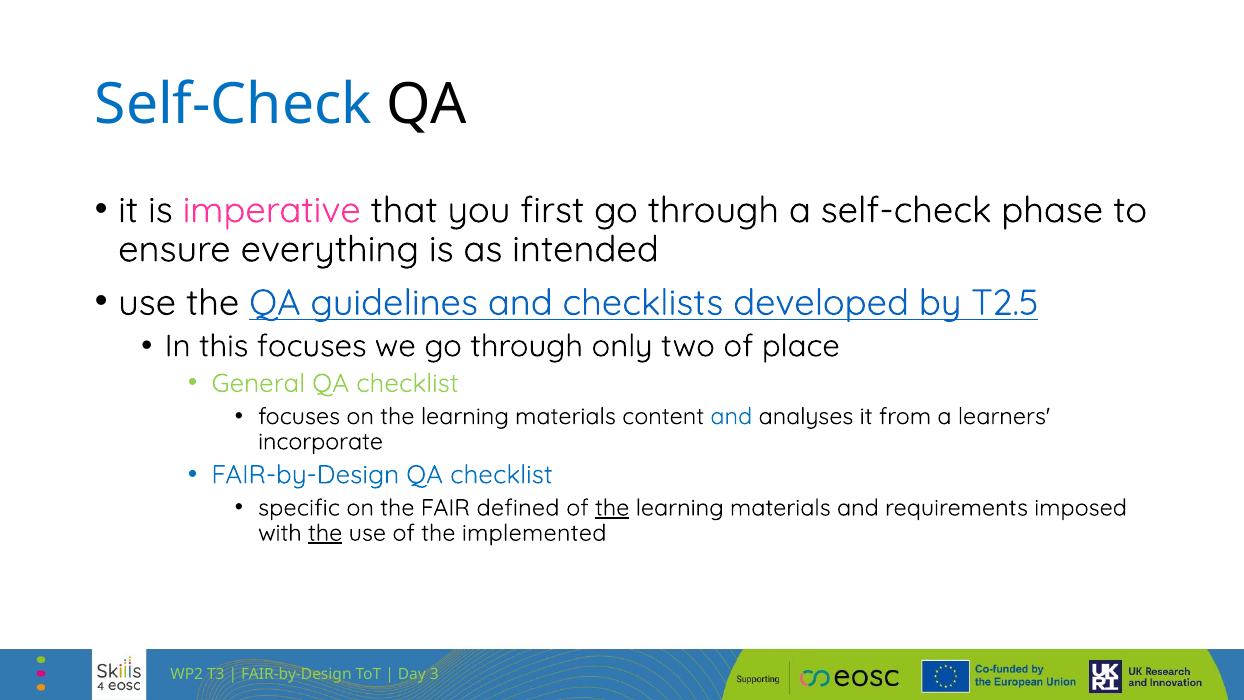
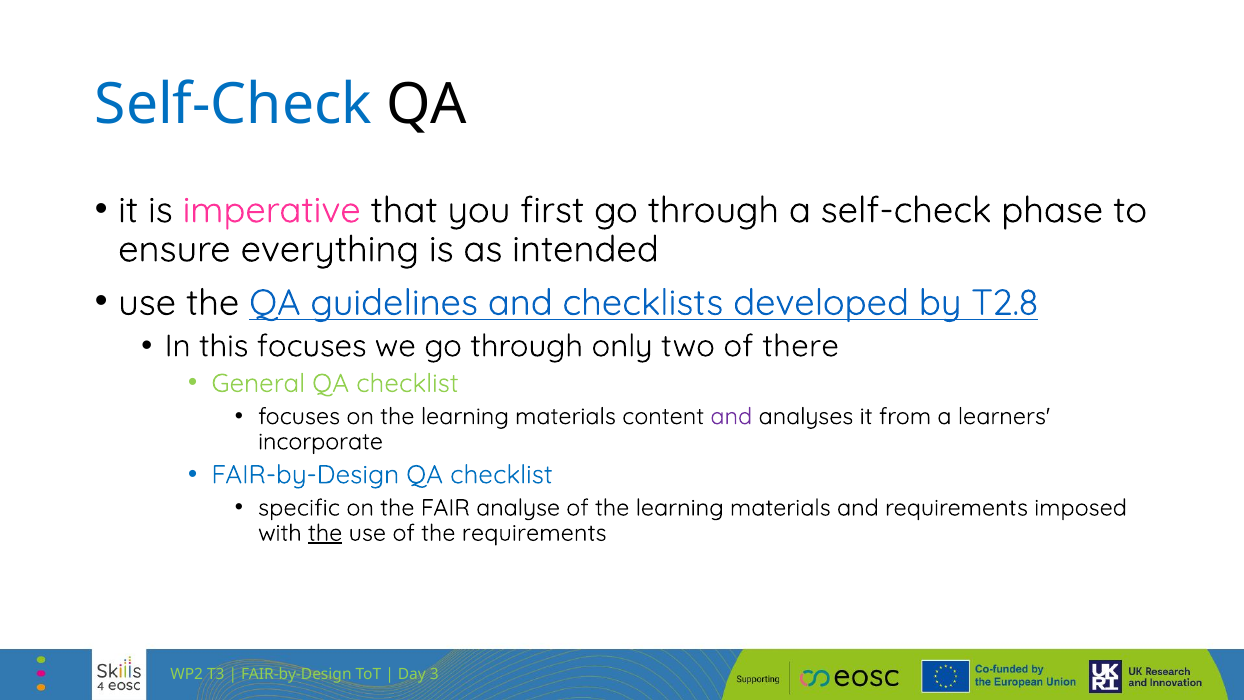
T2.5: T2.5 -> T2.8 (1005, 303)
place: place -> there (801, 346)
and colour: blue -> purple (731, 416)
defined: defined -> analyse (518, 508)
the underline: present -> none (612, 508)
the implemented: implemented -> requirements (534, 533)
